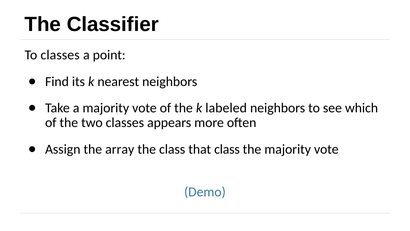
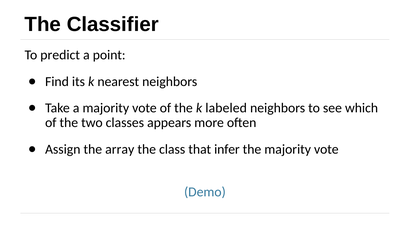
To classes: classes -> predict (60, 55)
that class: class -> infer (227, 149)
